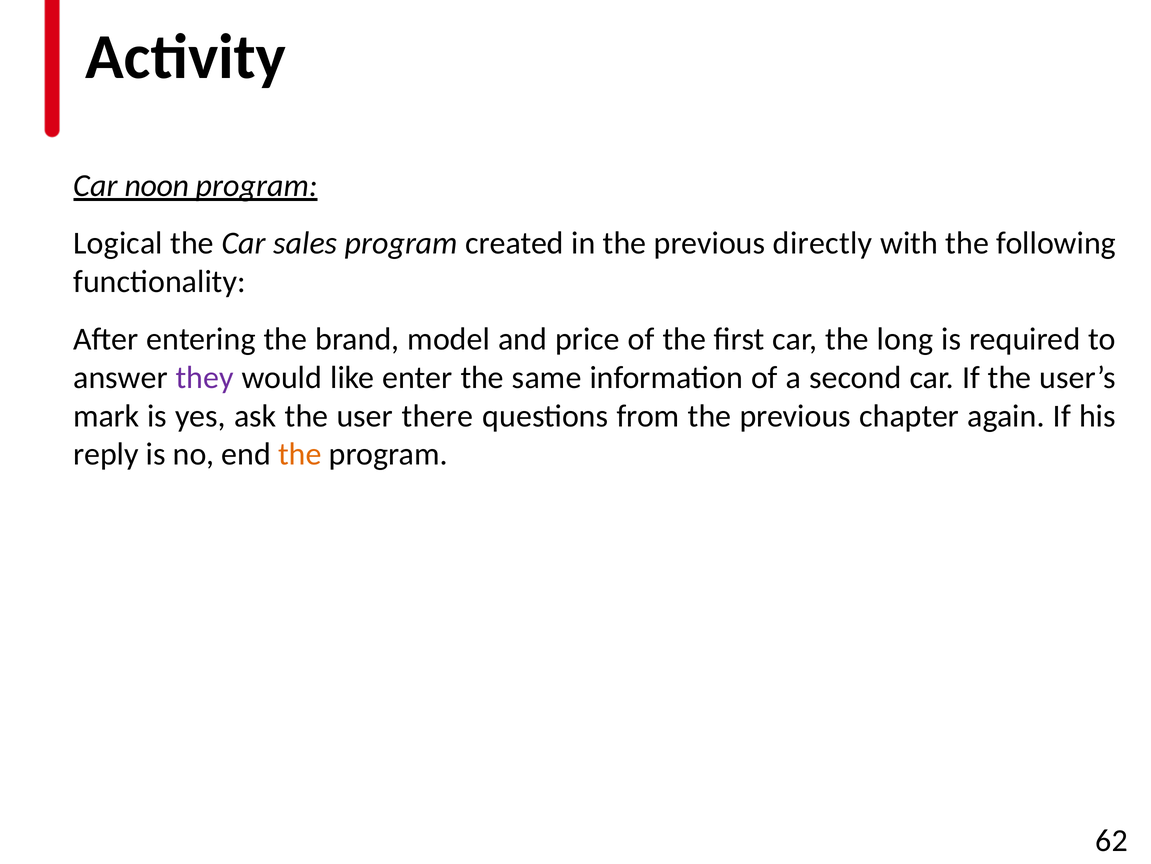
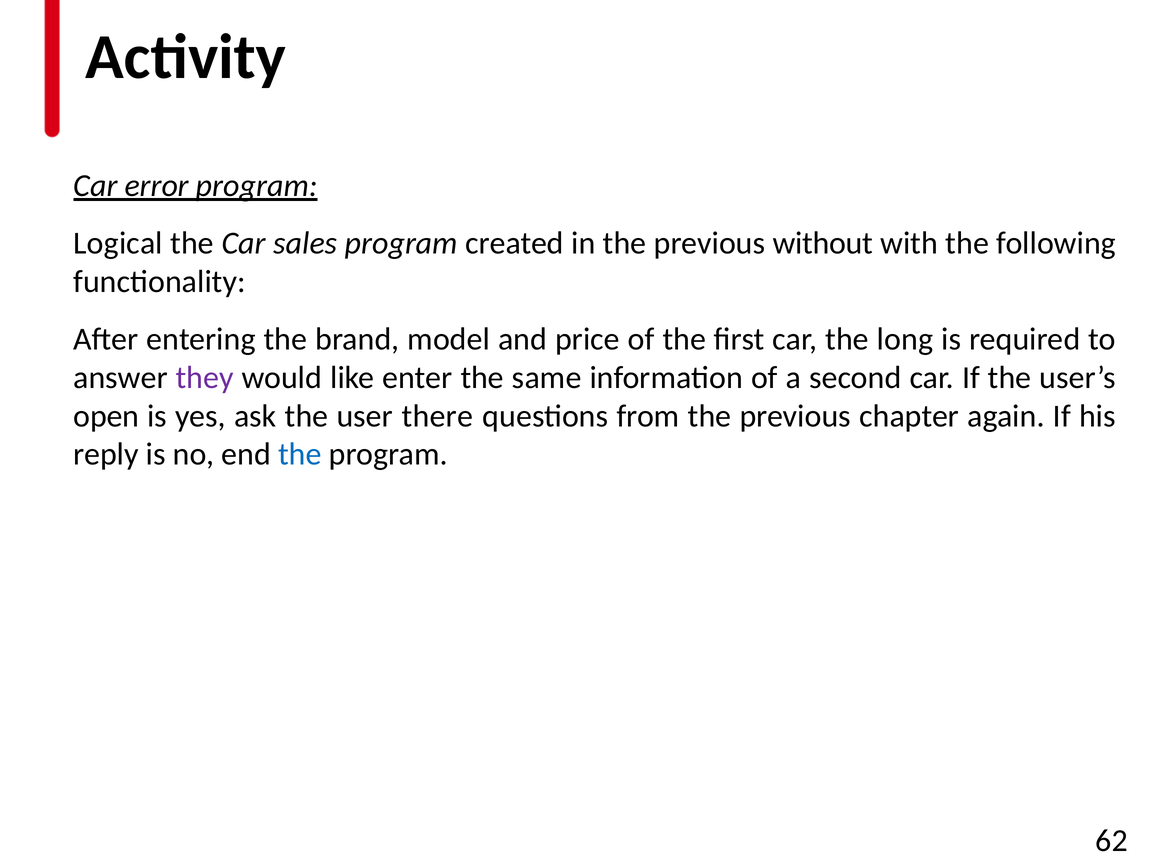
noon: noon -> error (157, 185)
directly: directly -> without (823, 243)
mark: mark -> open (106, 416)
the colour: orange -> blue (300, 454)
